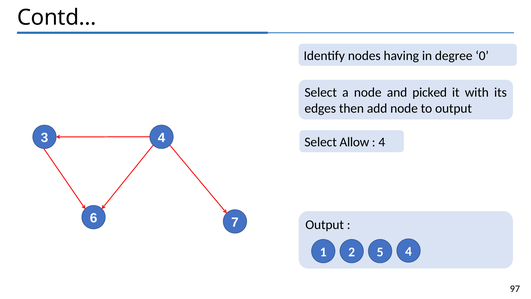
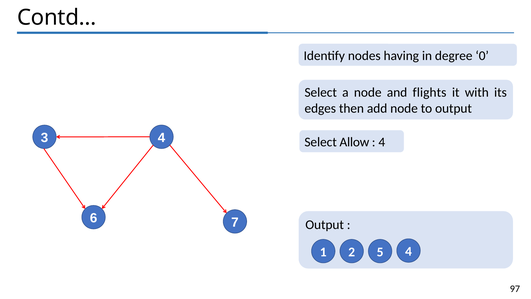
picked: picked -> flights (430, 92)
